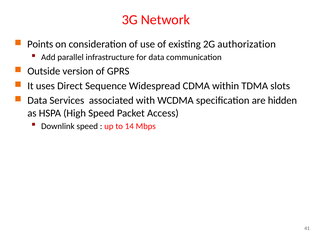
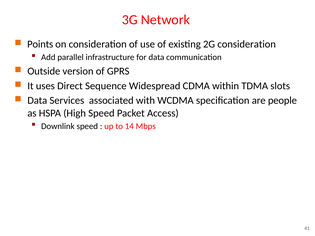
2G authorization: authorization -> consideration (247, 44)
hidden: hidden -> people (282, 101)
